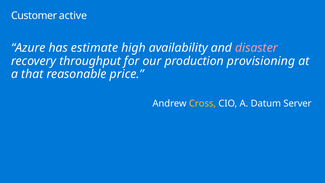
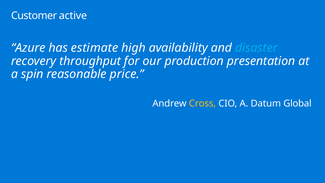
disaster colour: pink -> light blue (256, 48)
provisioning: provisioning -> presentation (261, 61)
that: that -> spin (32, 74)
Server: Server -> Global (297, 103)
